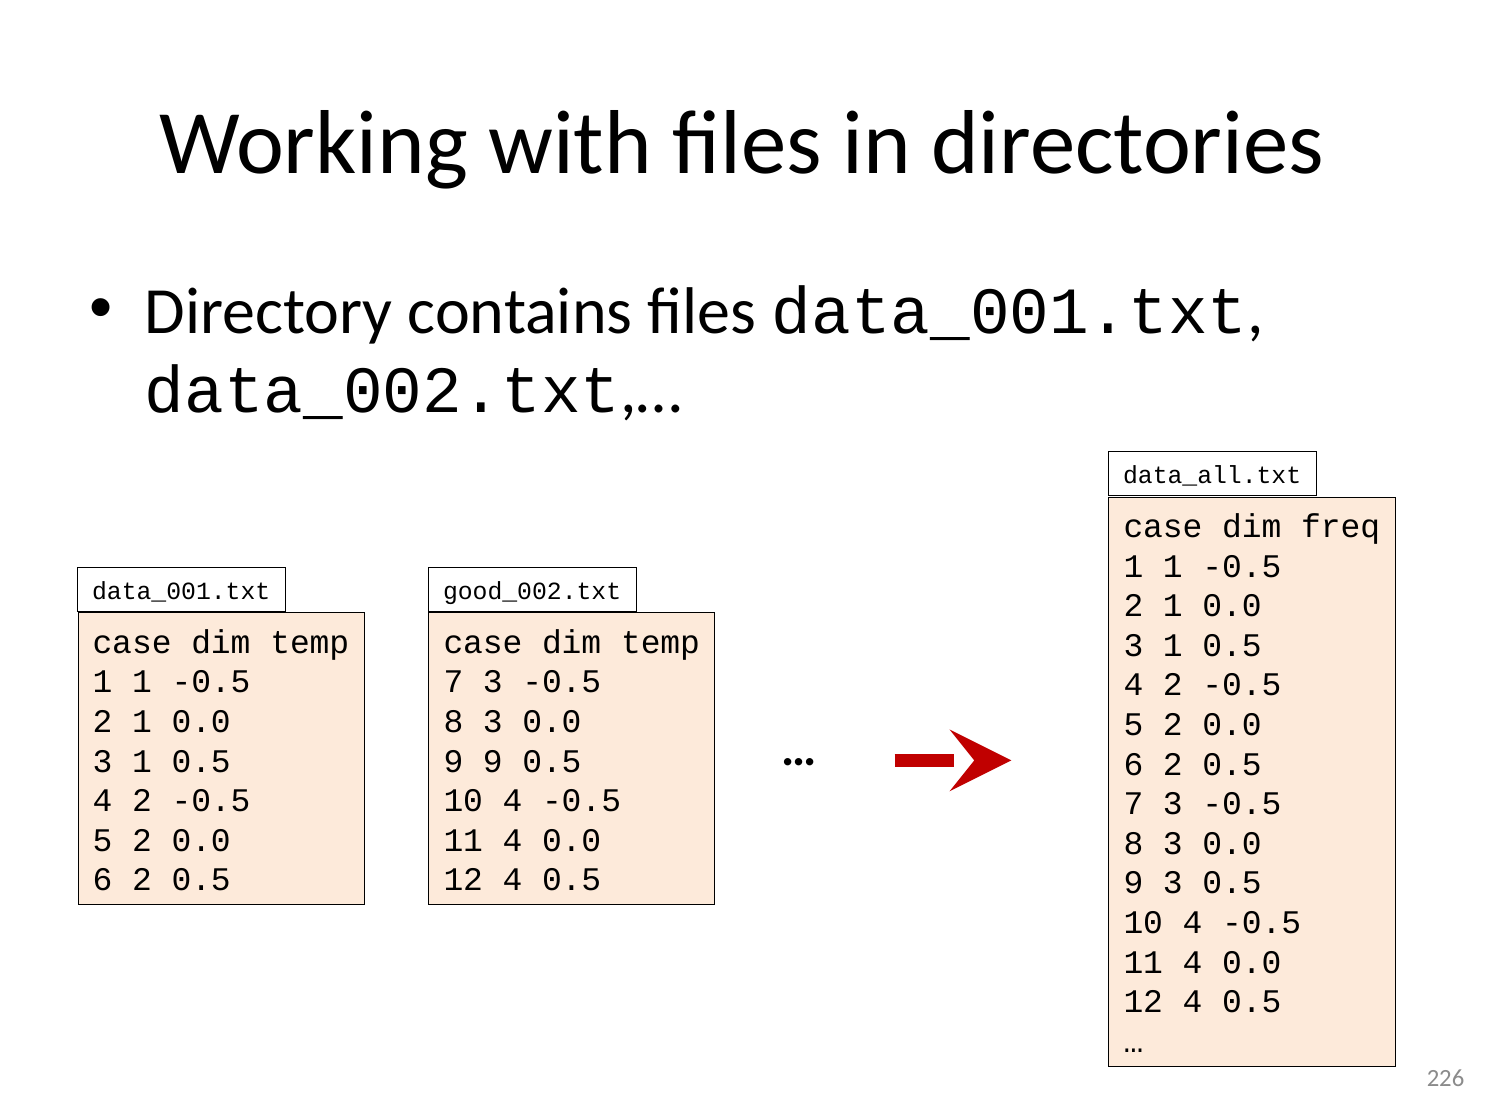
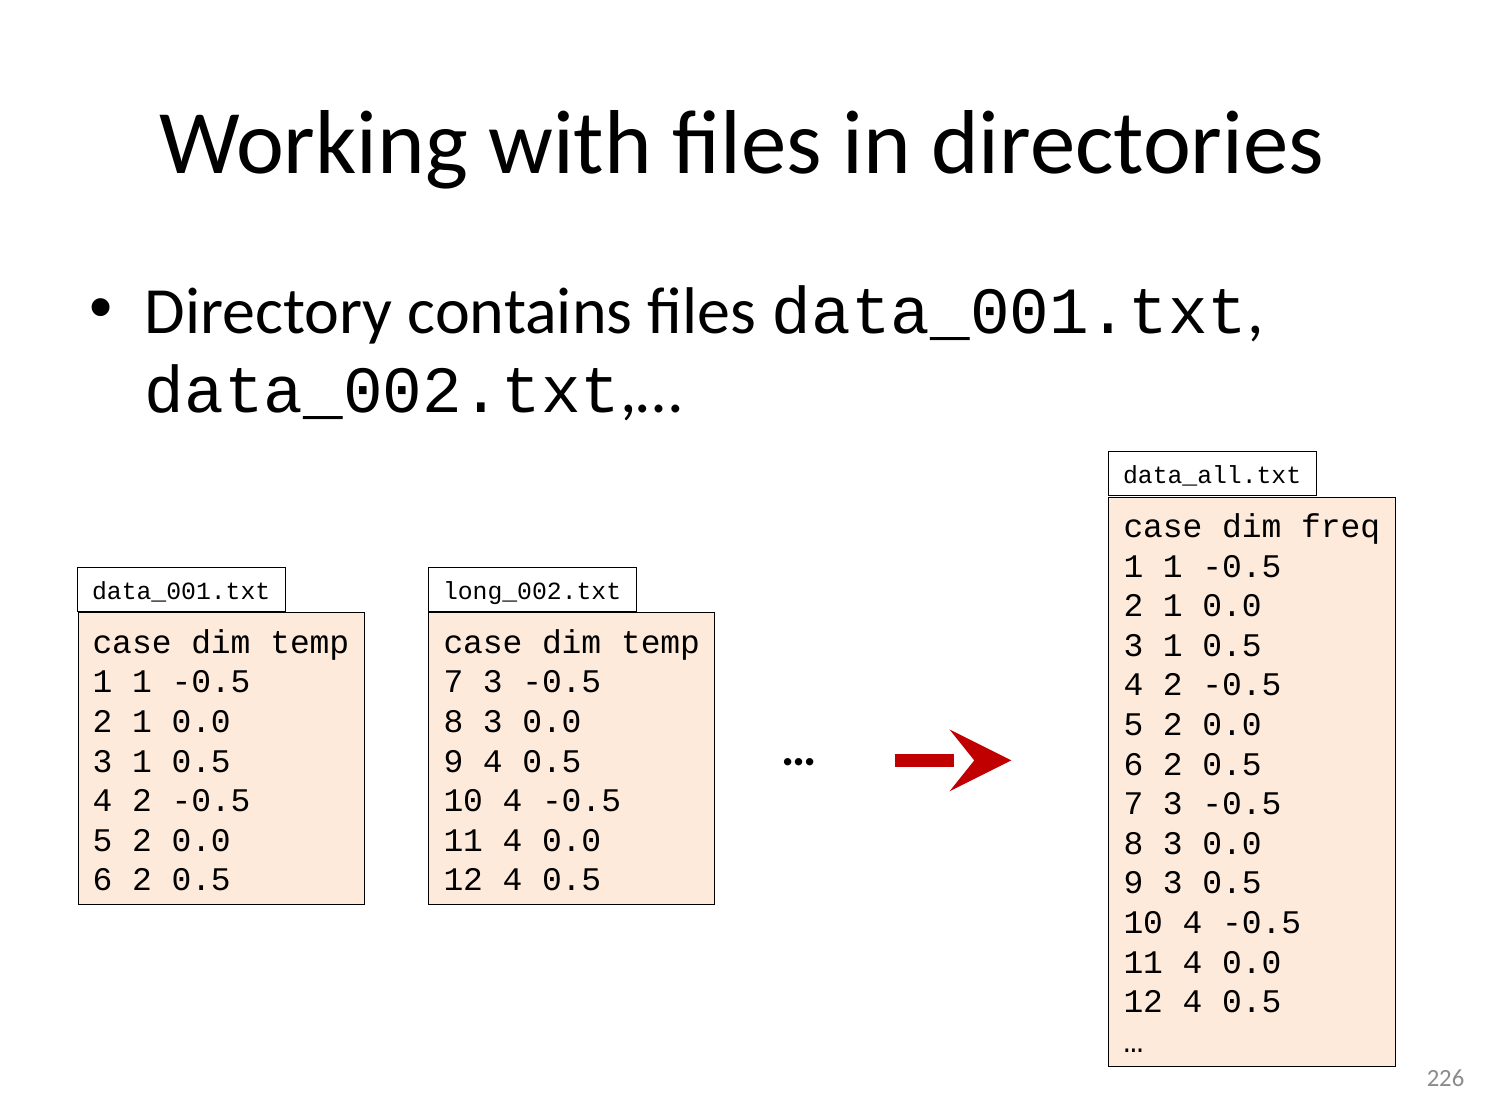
good_002.txt: good_002.txt -> long_002.txt (532, 591)
9 9: 9 -> 4 (493, 761)
